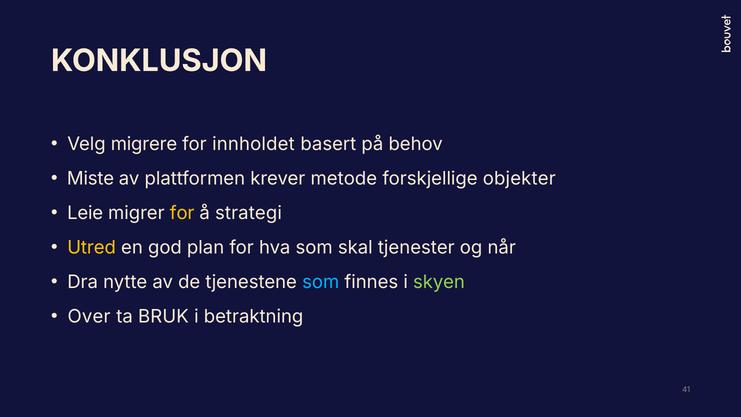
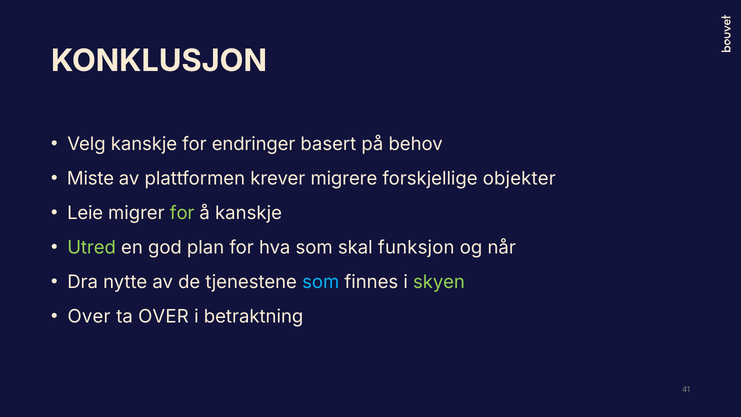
Velg migrere: migrere -> kanskje (144, 144)
innholdet: innholdet -> endringer (254, 144)
metode: metode -> migrere (344, 179)
for colour: yellow -> light green (182, 213)
å strategi: strategi -> kanskje (249, 213)
Utred colour: yellow -> light green (92, 247)
tjenester: tjenester -> funksjon (416, 247)
ta BRUK: BRUK -> OVER (163, 316)
